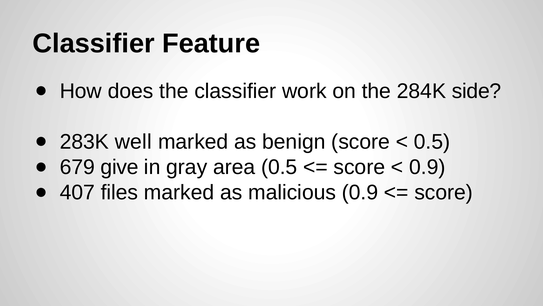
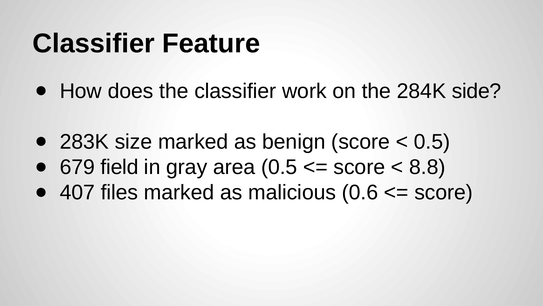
well: well -> size (133, 142)
give: give -> field (120, 167)
0.9: 0.9 -> 8.8 (427, 167)
malicious 0.9: 0.9 -> 0.6 (360, 192)
